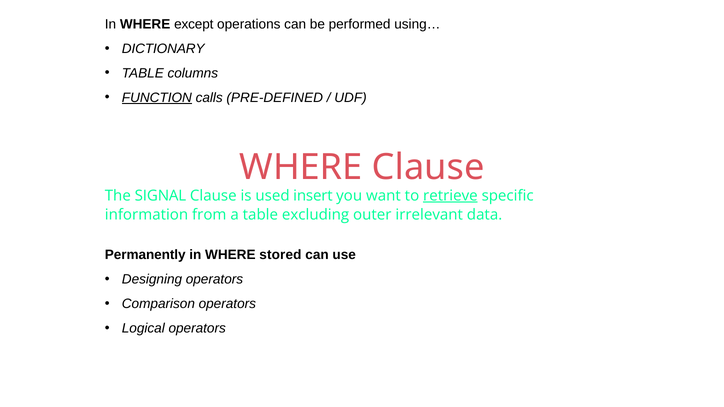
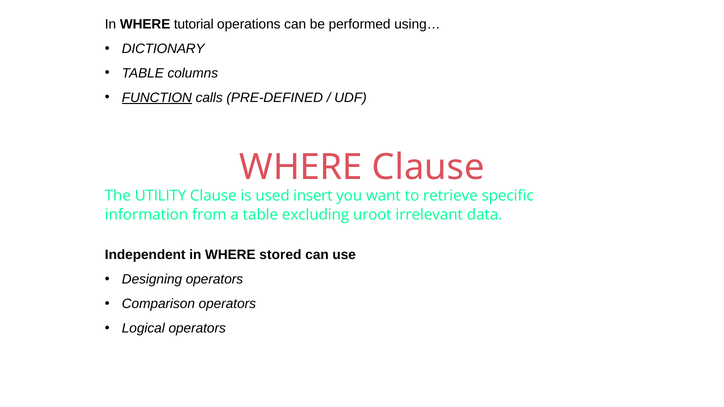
except: except -> tutorial (194, 24)
SIGNAL: SIGNAL -> UTILITY (160, 196)
retrieve underline: present -> none (450, 196)
outer: outer -> uroot (372, 215)
Permanently: Permanently -> Independent (145, 255)
